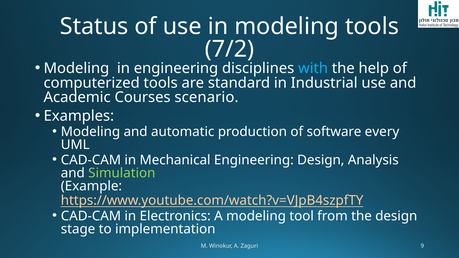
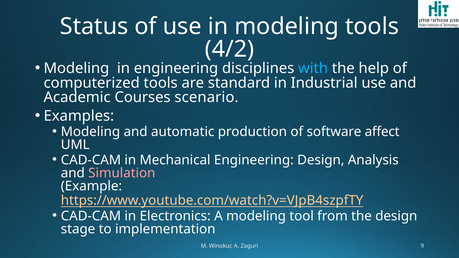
7/2: 7/2 -> 4/2 (230, 49)
every: every -> affect (382, 132)
Simulation colour: light green -> pink (122, 173)
